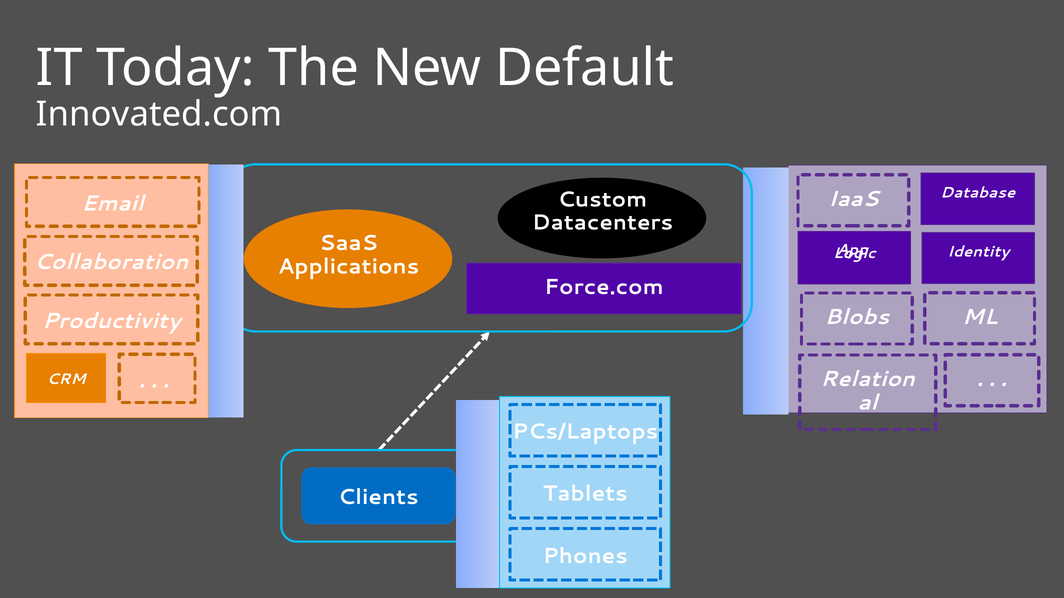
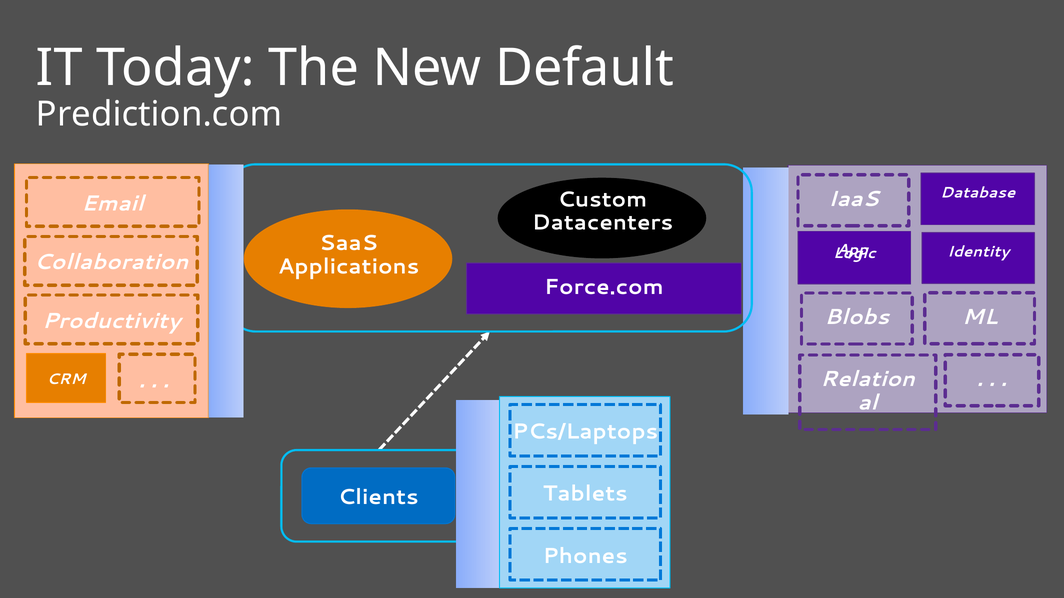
Innovated.com: Innovated.com -> Prediction.com (159, 114)
